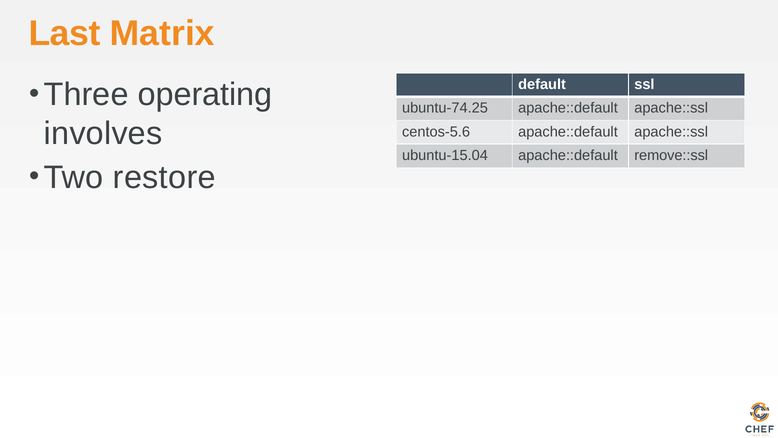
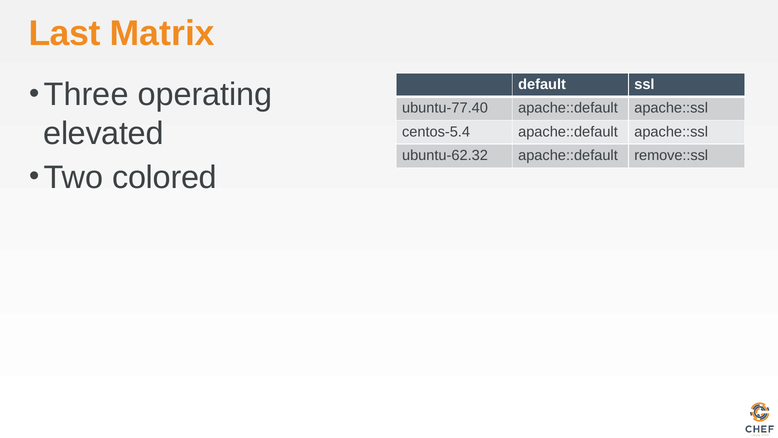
ubuntu-74.25: ubuntu-74.25 -> ubuntu-77.40 (445, 108)
involves: involves -> elevated (103, 134)
centos-5.6: centos-5.6 -> centos-5.4 (436, 132)
ubuntu-15.04: ubuntu-15.04 -> ubuntu-62.32 (445, 155)
restore: restore -> colored (165, 177)
